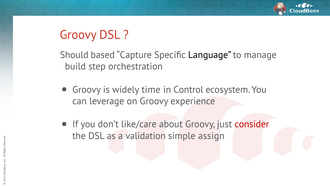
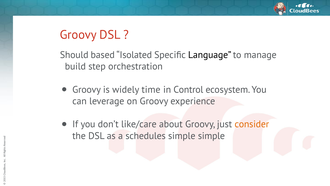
Capture: Capture -> Isolated (134, 55)
consider colour: red -> orange (252, 124)
validation: validation -> schedules (146, 136)
simple assign: assign -> simple (211, 136)
